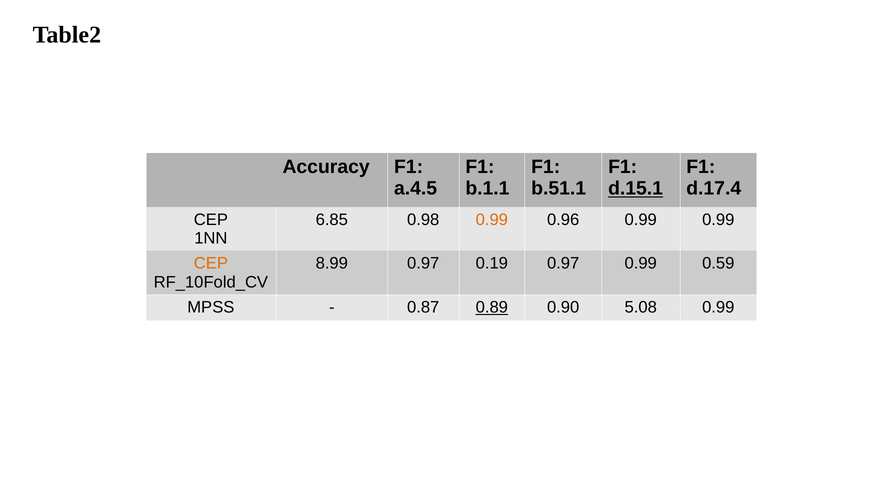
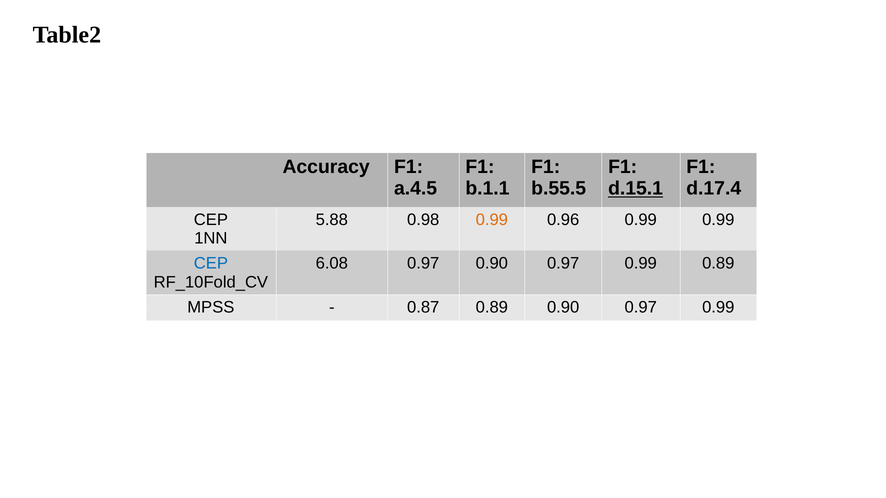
b.51.1: b.51.1 -> b.55.5 (559, 189)
6.85: 6.85 -> 5.88 (332, 220)
CEP colour: orange -> blue (211, 264)
8.99: 8.99 -> 6.08 (332, 264)
0.97 0.19: 0.19 -> 0.90 (492, 264)
0.99 0.59: 0.59 -> 0.89 (718, 264)
0.89 underline: present -> none (492, 308)
5.08: 5.08 -> 0.97 (641, 308)
